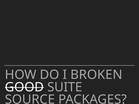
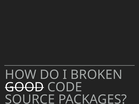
SUITE: SUITE -> CODE (65, 87)
